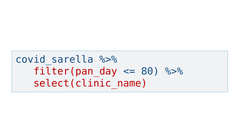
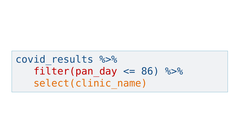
covid_sarella: covid_sarella -> covid_results (54, 60)
80: 80 -> 86 (150, 72)
select(clinic_name colour: red -> orange (90, 84)
